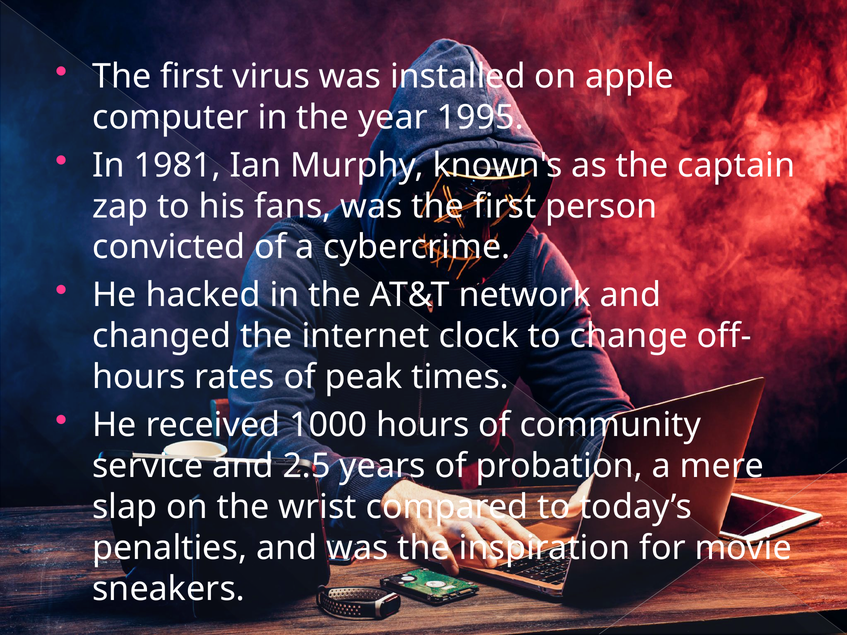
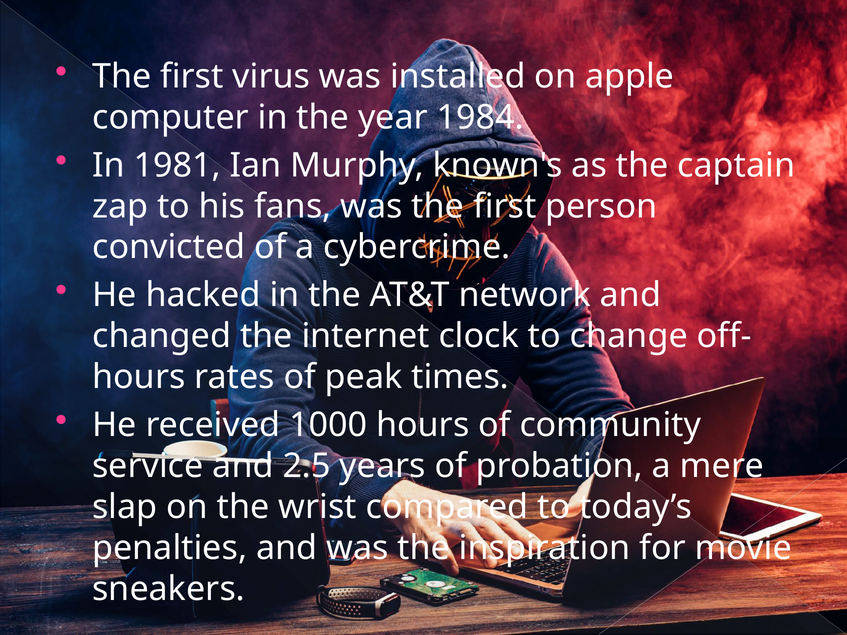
1995: 1995 -> 1984 (480, 117)
